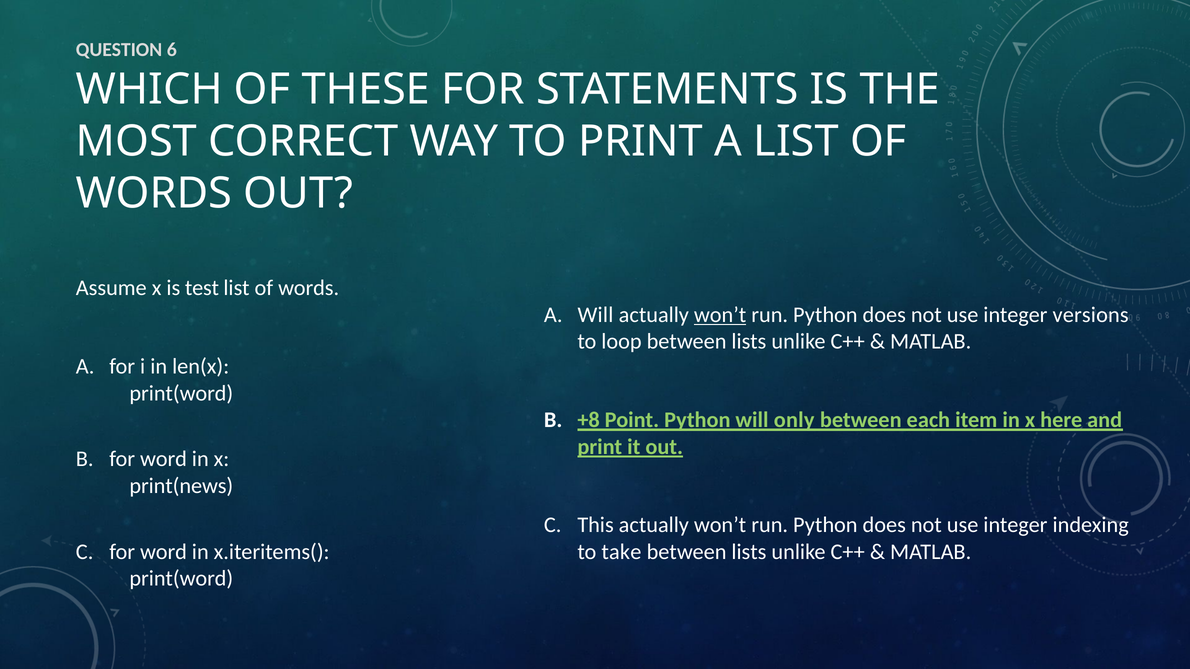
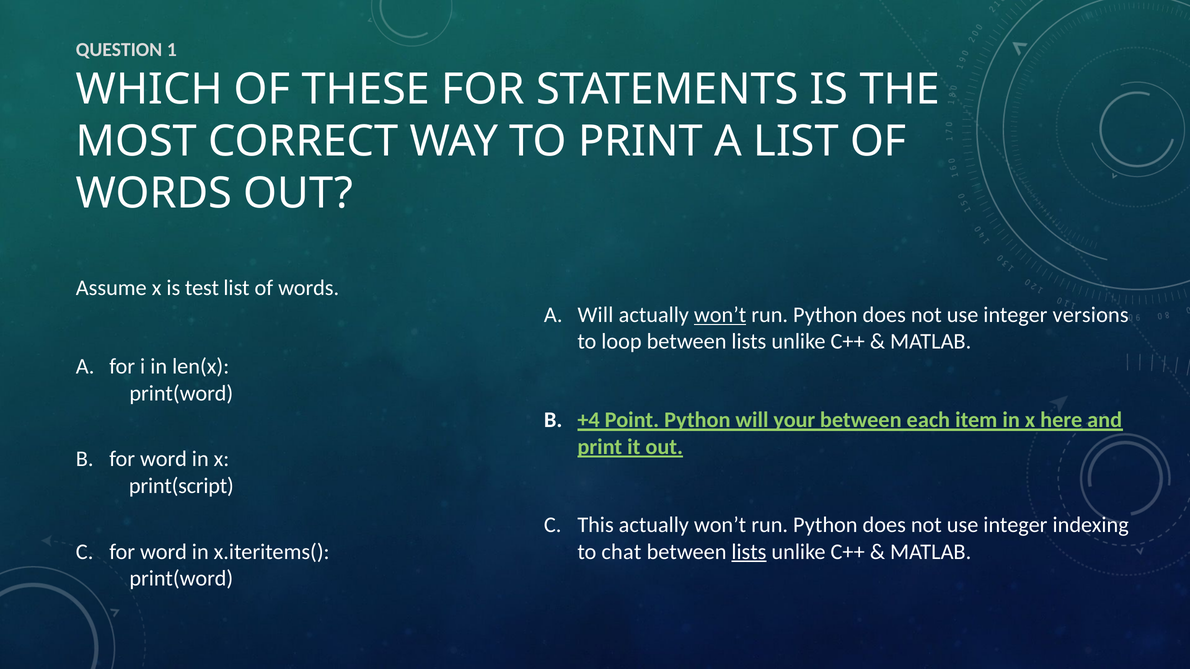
6: 6 -> 1 (172, 50)
+8: +8 -> +4 (589, 420)
only: only -> your (794, 420)
print(news: print(news -> print(script (181, 486)
take: take -> chat (621, 552)
lists underline: none -> present (749, 552)
